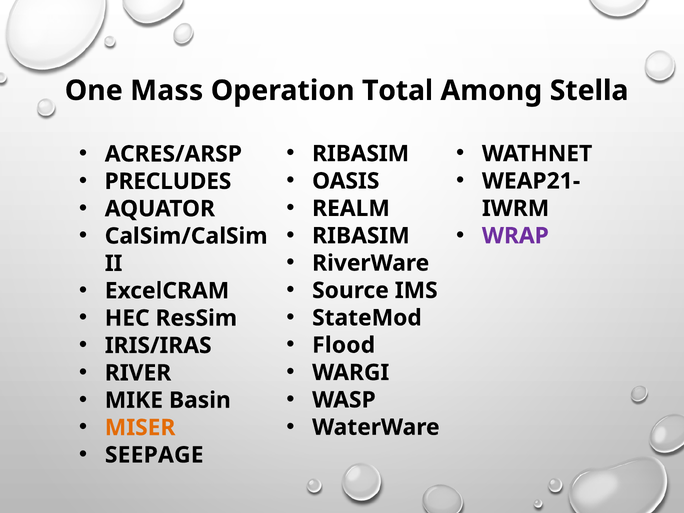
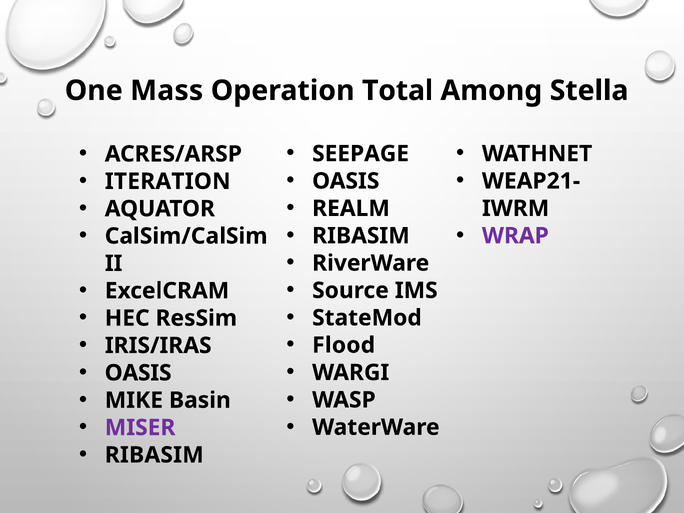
RIBASIM: RIBASIM -> SEEPAGE (361, 154)
PRECLUDES: PRECLUDES -> ITERATION (168, 181)
RIVER: RIVER -> OASIS (138, 373)
MISER colour: orange -> purple (140, 428)
SEEPAGE: SEEPAGE -> RIBASIM (154, 455)
